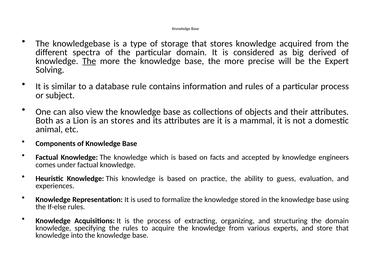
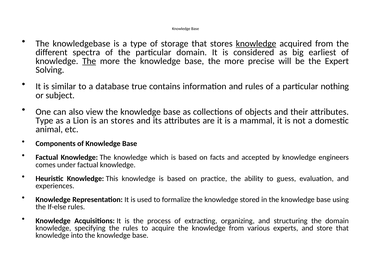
knowledge underline: none -> present (256, 44)
derived: derived -> earliest (322, 52)
rule: rule -> true (139, 86)
particular process: process -> nothing (335, 86)
Both: Both -> Type (44, 120)
